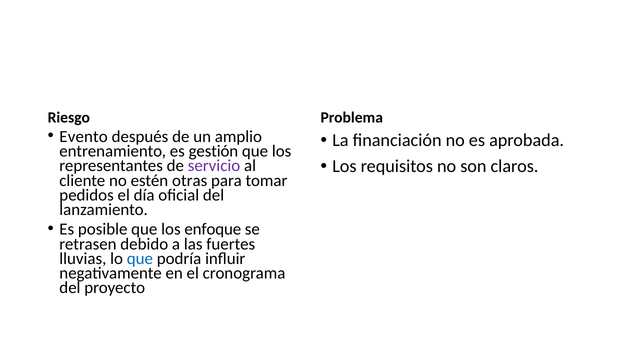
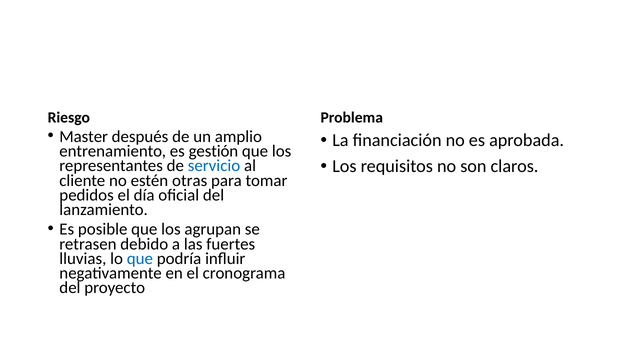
Evento: Evento -> Master (84, 137)
servicio colour: purple -> blue (214, 166)
enfoque: enfoque -> agrupan (213, 229)
